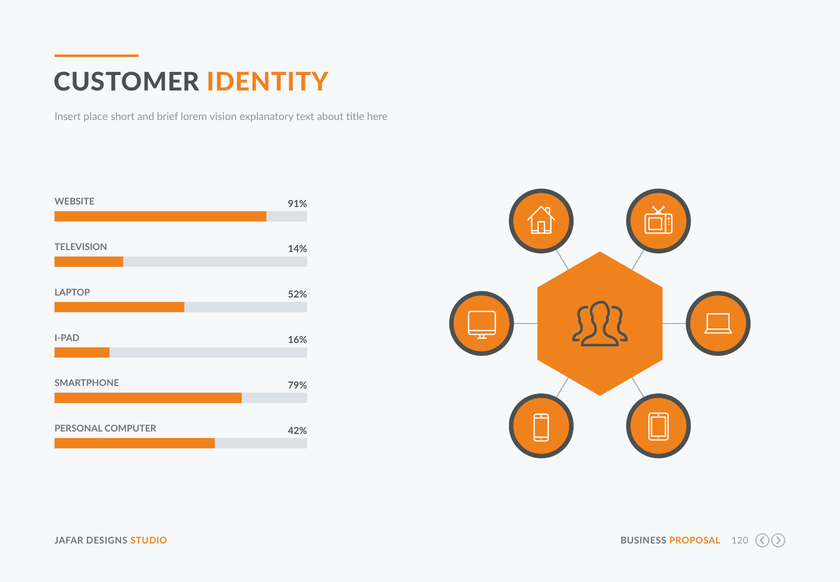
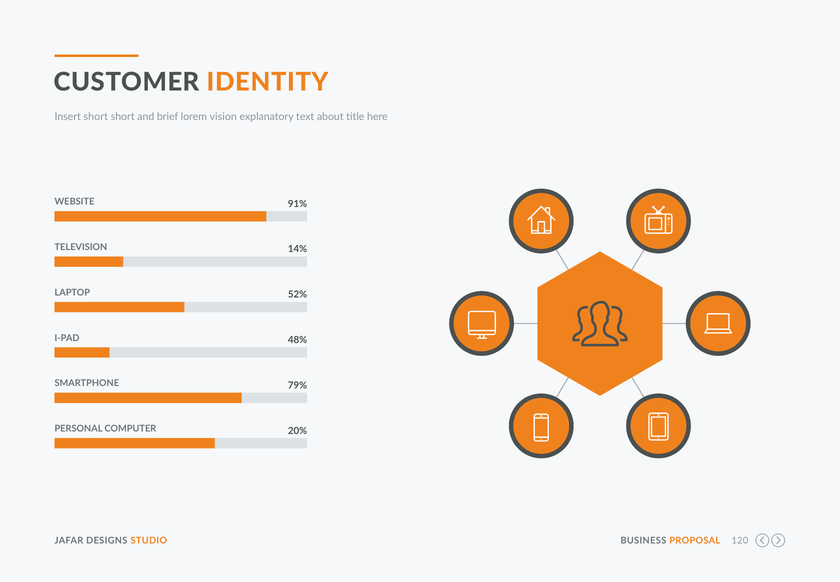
Insert place: place -> short (96, 117)
16%: 16% -> 48% (298, 340)
42%: 42% -> 20% (298, 430)
